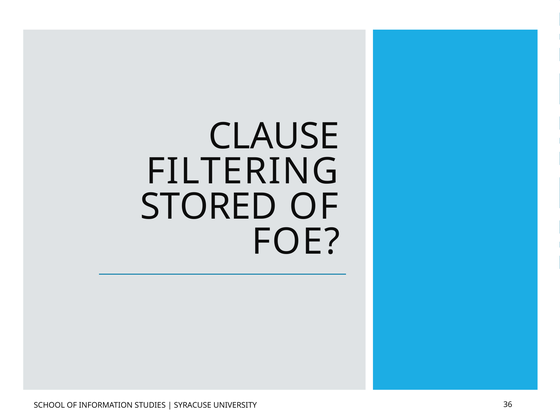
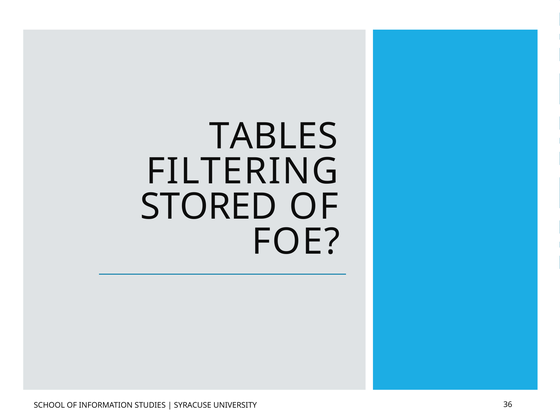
CLAUSE: CLAUSE -> TABLES (274, 136)
